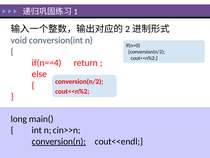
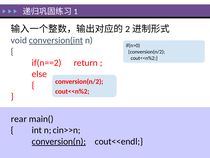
conversion(int underline: none -> present (56, 40)
if(n==4: if(n==4 -> if(n==2 (47, 63)
long: long -> rear (19, 119)
